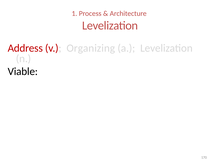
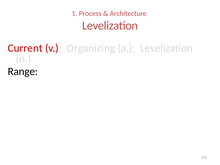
Address: Address -> Current (25, 48)
Viable: Viable -> Range (23, 71)
